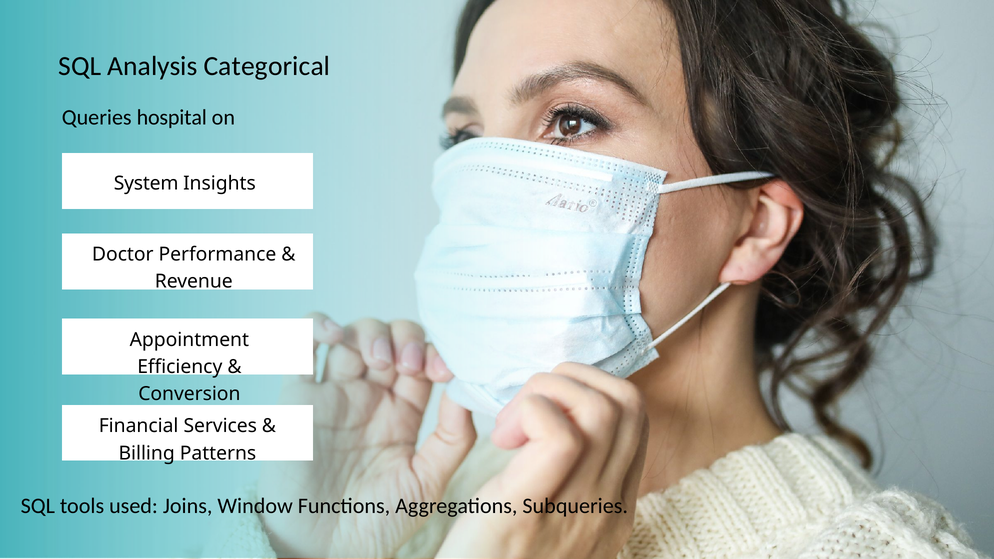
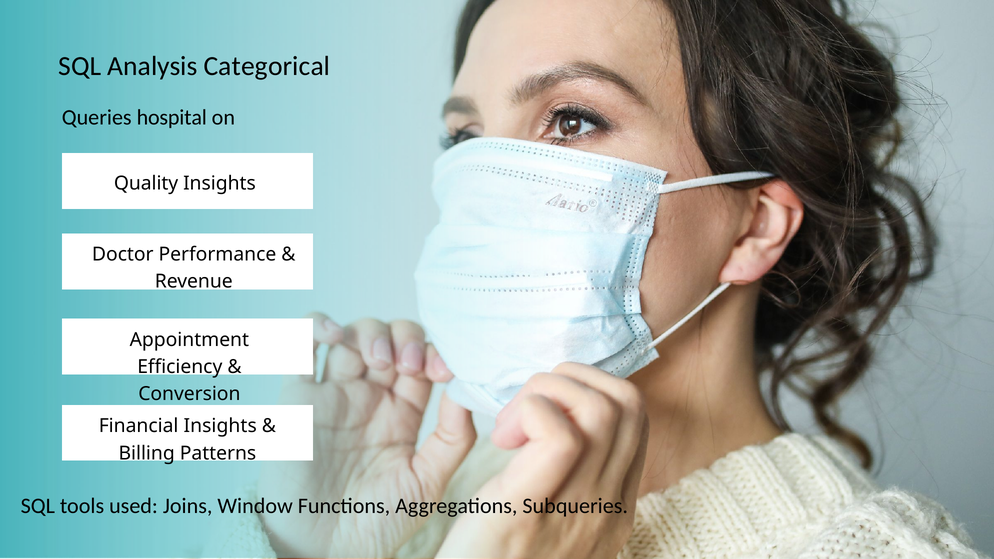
System: System -> Quality (146, 183)
Financial Services: Services -> Insights (220, 426)
